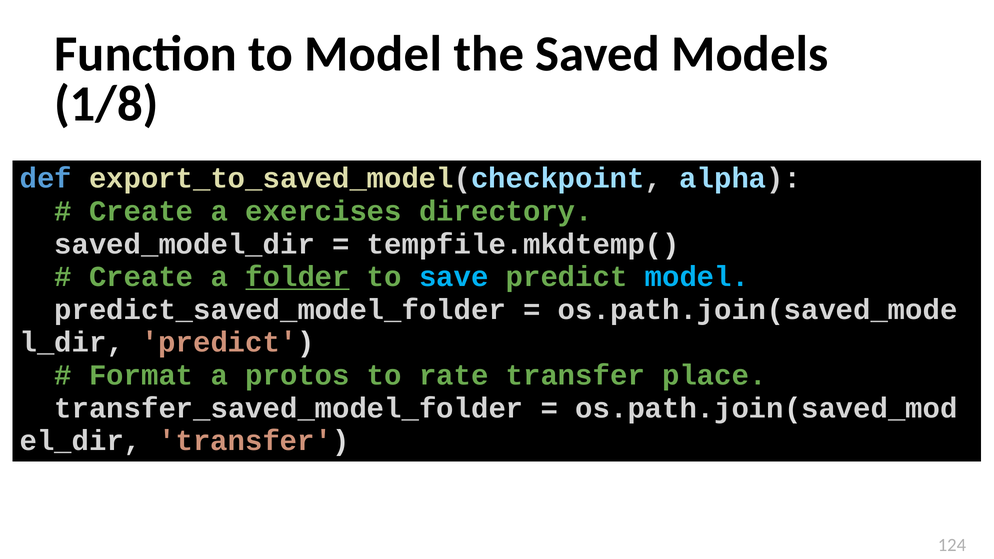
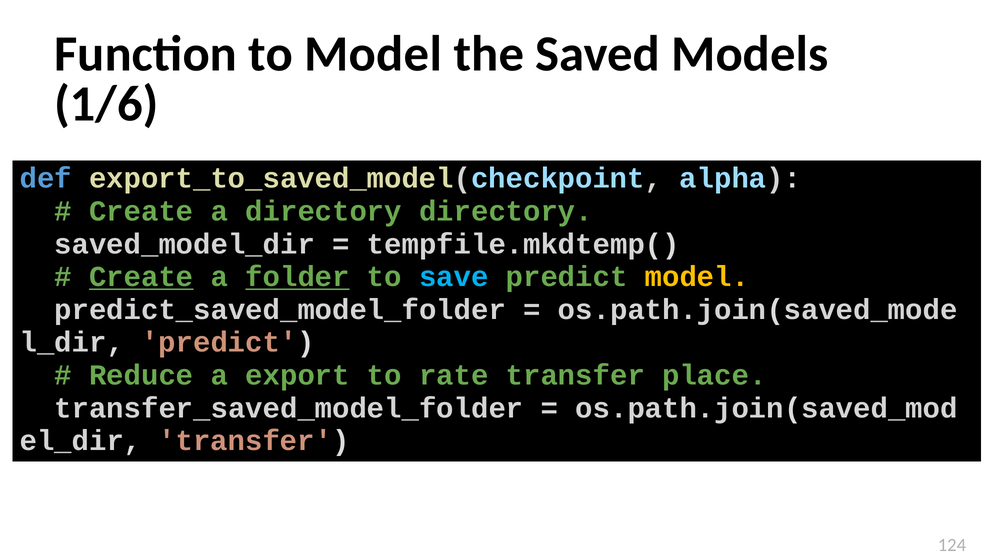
1/8: 1/8 -> 1/6 (106, 104)
a exercises: exercises -> directory (324, 211)
Create underline: none -> present (141, 277)
model colour: light blue -> yellow (697, 277)
Format: Format -> Reduce (141, 375)
protos: protos -> export (298, 375)
